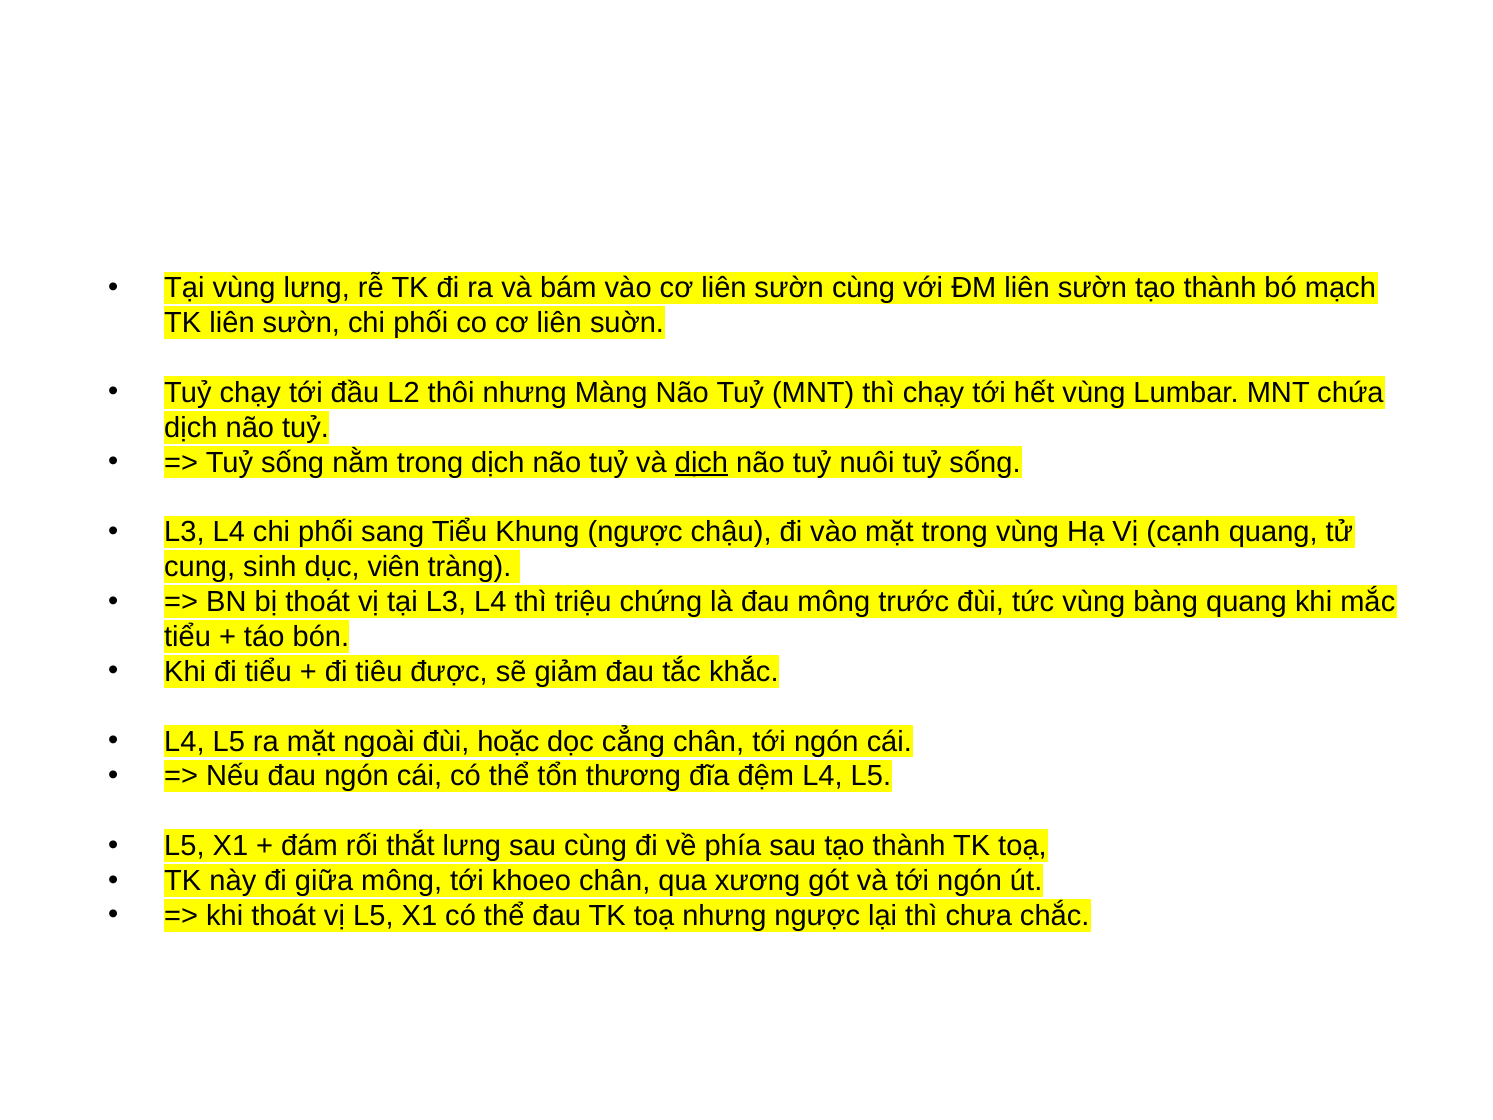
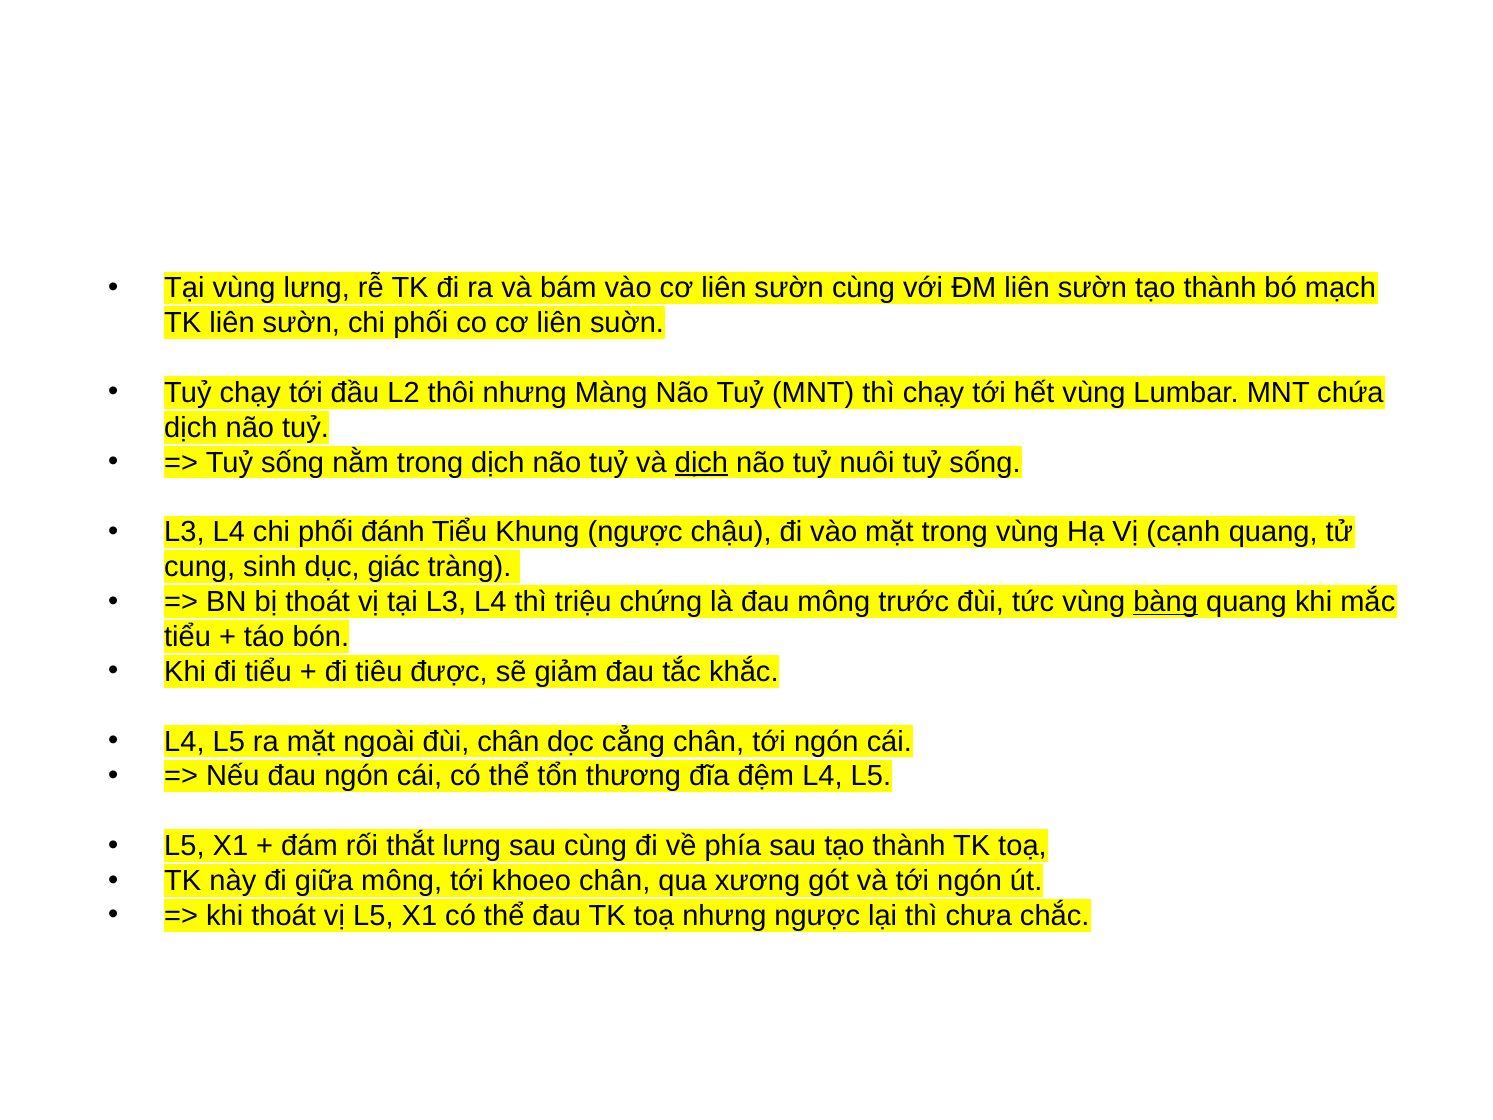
sang: sang -> đánh (393, 532)
viên: viên -> giác (394, 567)
bàng underline: none -> present (1166, 602)
đùi hoặc: hoặc -> chân (508, 741)
